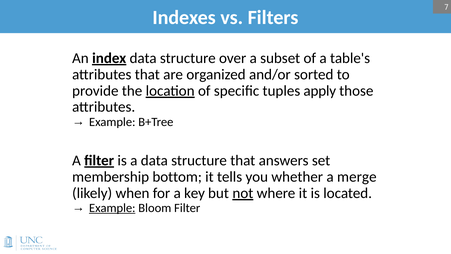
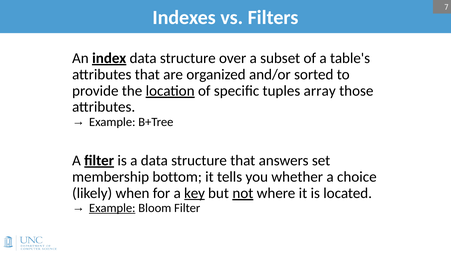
apply: apply -> array (320, 91)
merge: merge -> choice (357, 177)
key underline: none -> present (195, 193)
